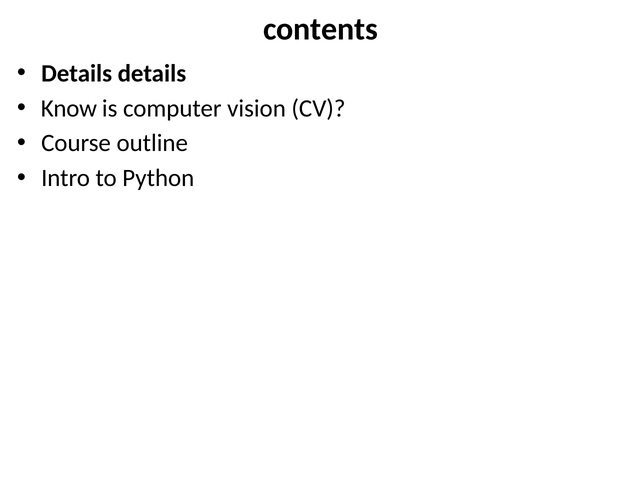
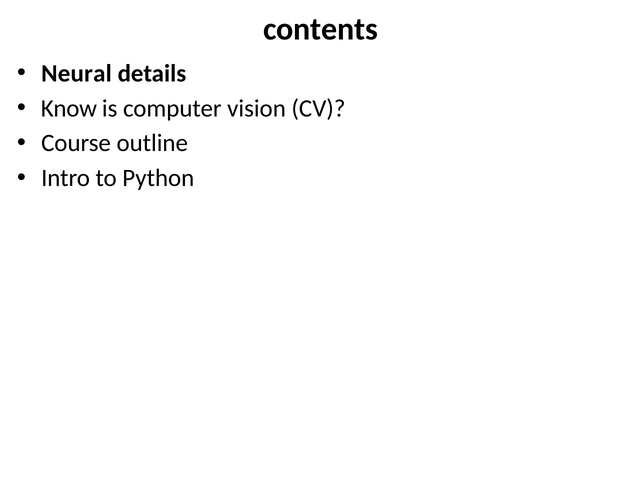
Details: Details -> Neural (76, 73)
